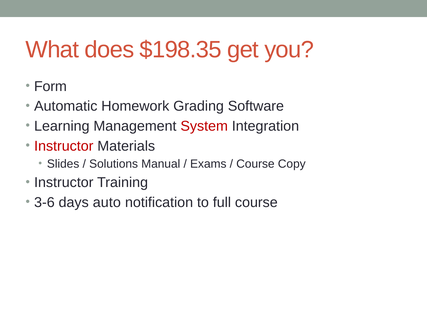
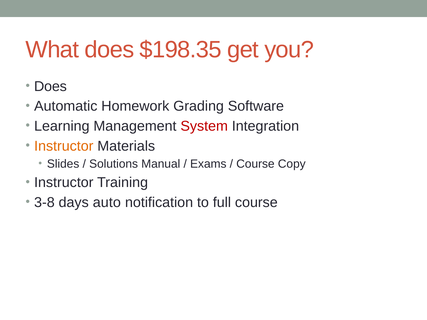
Form: Form -> Does (50, 86)
Instructor colour: red -> orange (64, 146)
3-6: 3-6 -> 3-8 (44, 203)
